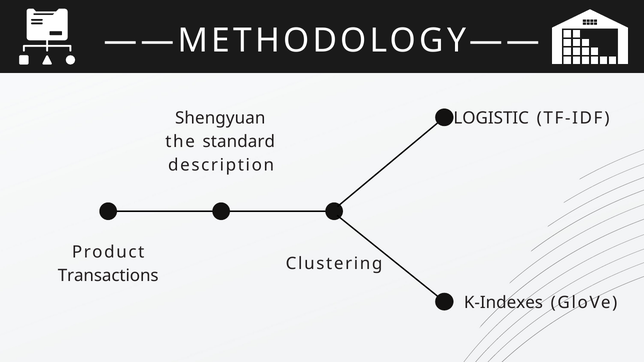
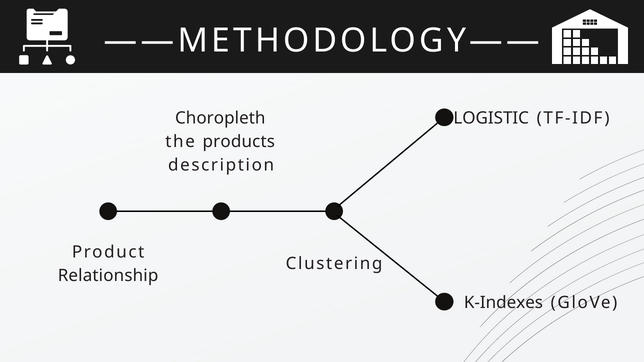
Shengyuan: Shengyuan -> Choropleth (220, 118)
standard: standard -> products (239, 142)
Transactions: Transactions -> Relationship (108, 276)
